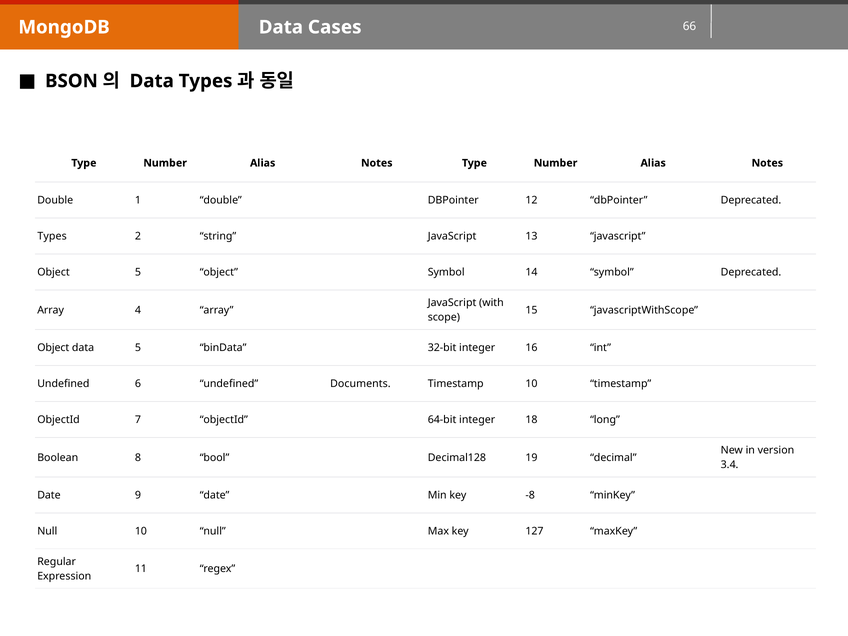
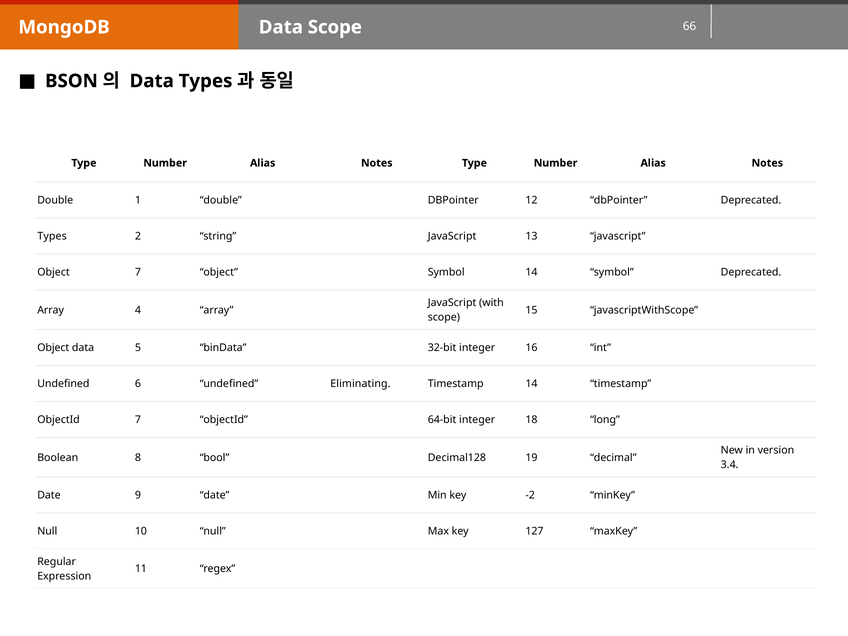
Data Cases: Cases -> Scope (335, 27)
Object 5: 5 -> 7 (138, 272)
Documents: Documents -> Eliminating (360, 384)
Timestamp 10: 10 -> 14 (531, 384)
-8: -8 -> -2 (530, 495)
